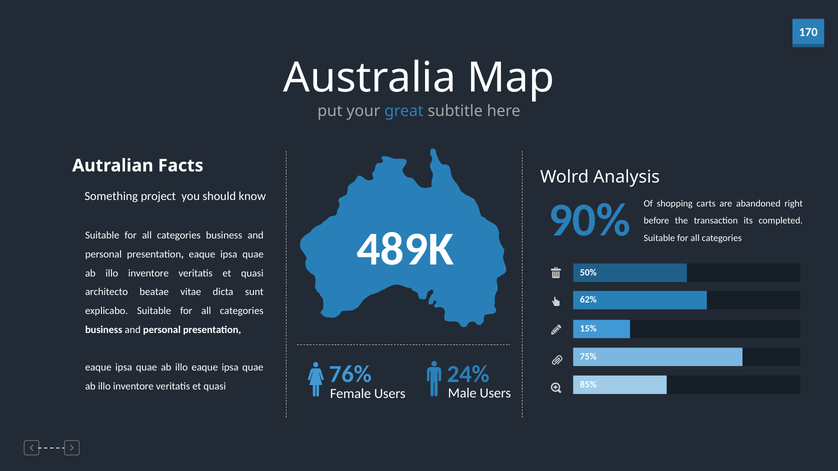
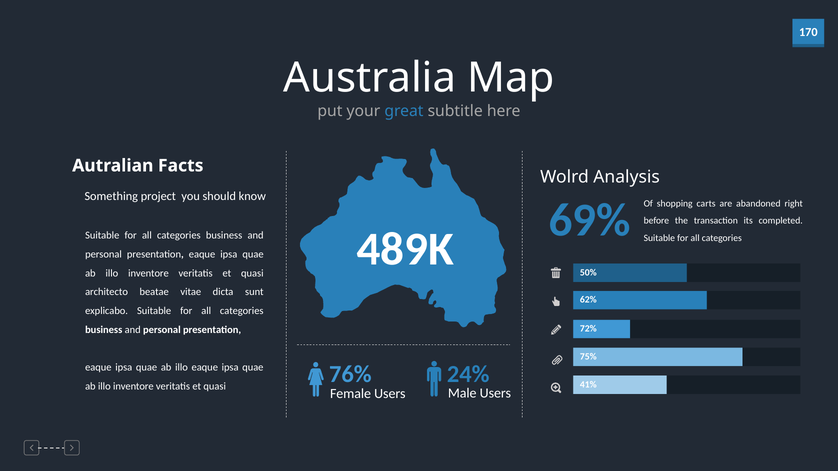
90%: 90% -> 69% (590, 221)
15%: 15% -> 72% (588, 329)
85%: 85% -> 41% (588, 385)
